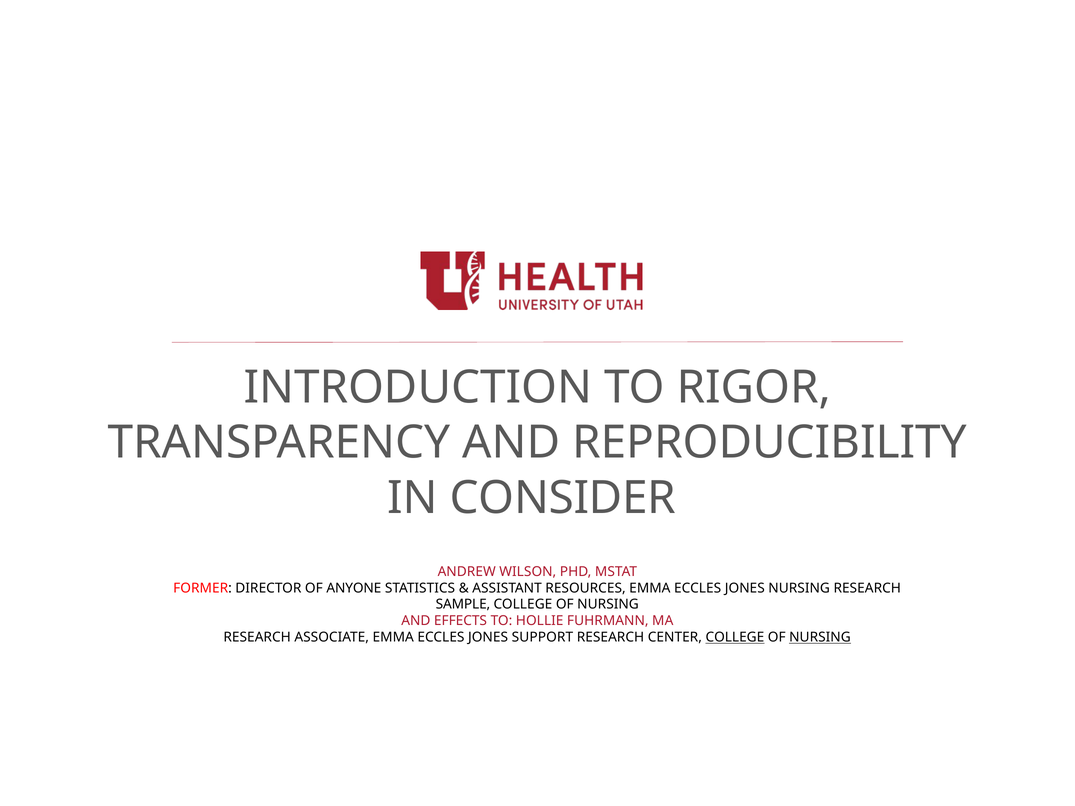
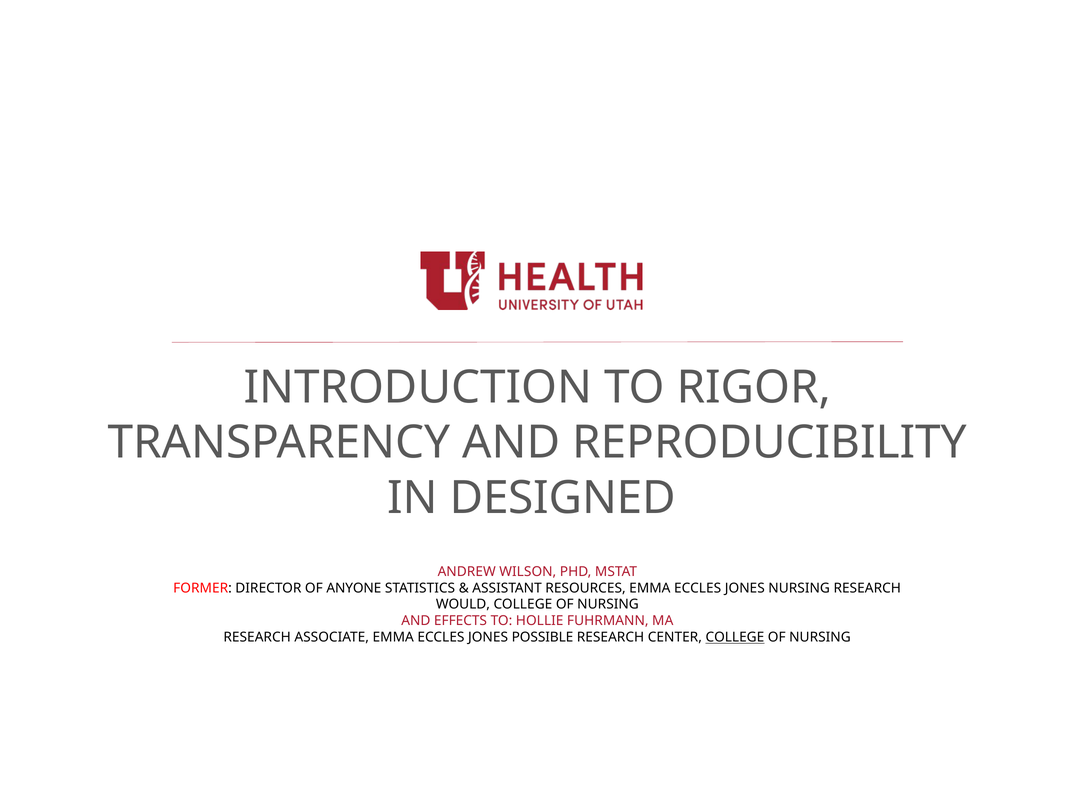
CONSIDER: CONSIDER -> DESIGNED (563, 498)
SAMPLE: SAMPLE -> WOULD (463, 605)
SUPPORT: SUPPORT -> POSSIBLE (543, 637)
NURSING underline: present -> none (820, 637)
